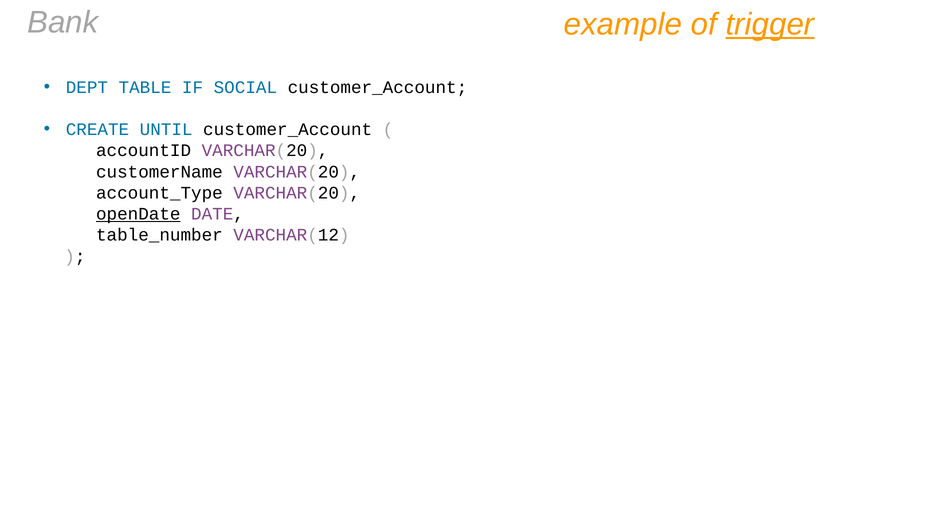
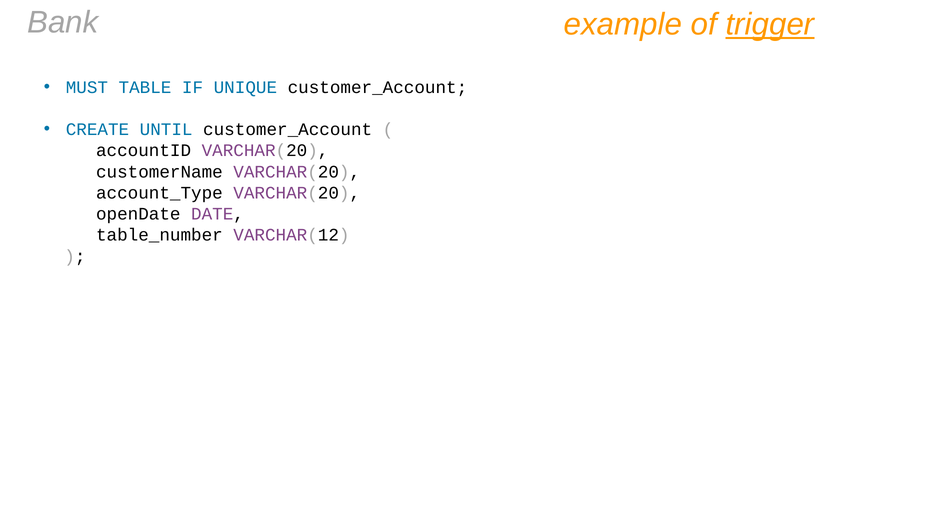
DEPT: DEPT -> MUST (87, 87)
SOCIAL: SOCIAL -> UNIQUE (245, 87)
openDate underline: present -> none (138, 214)
